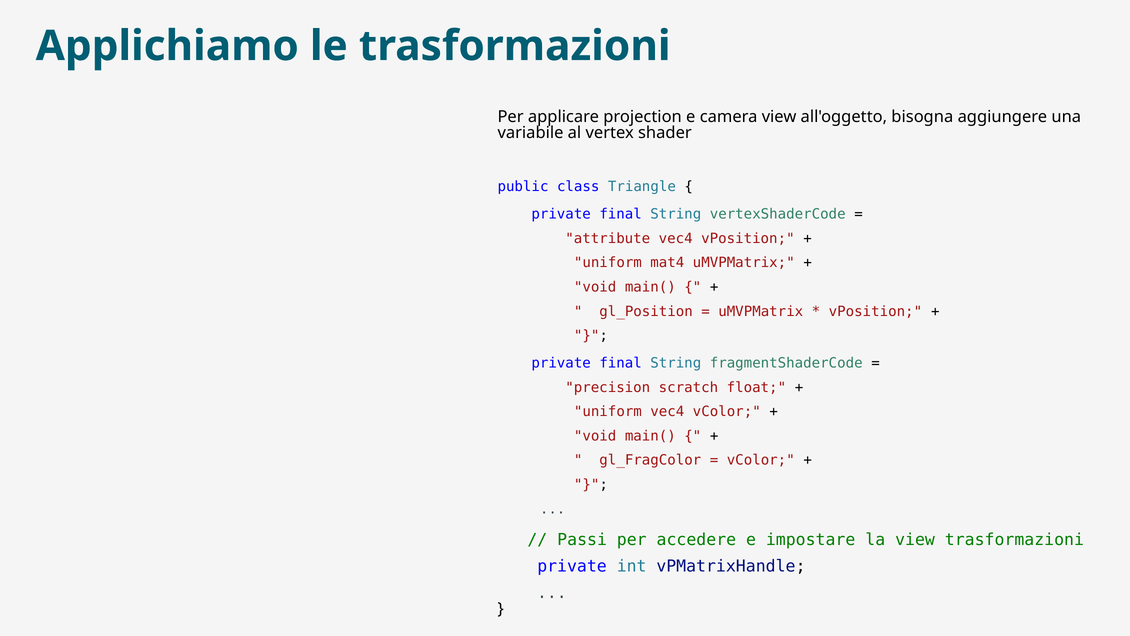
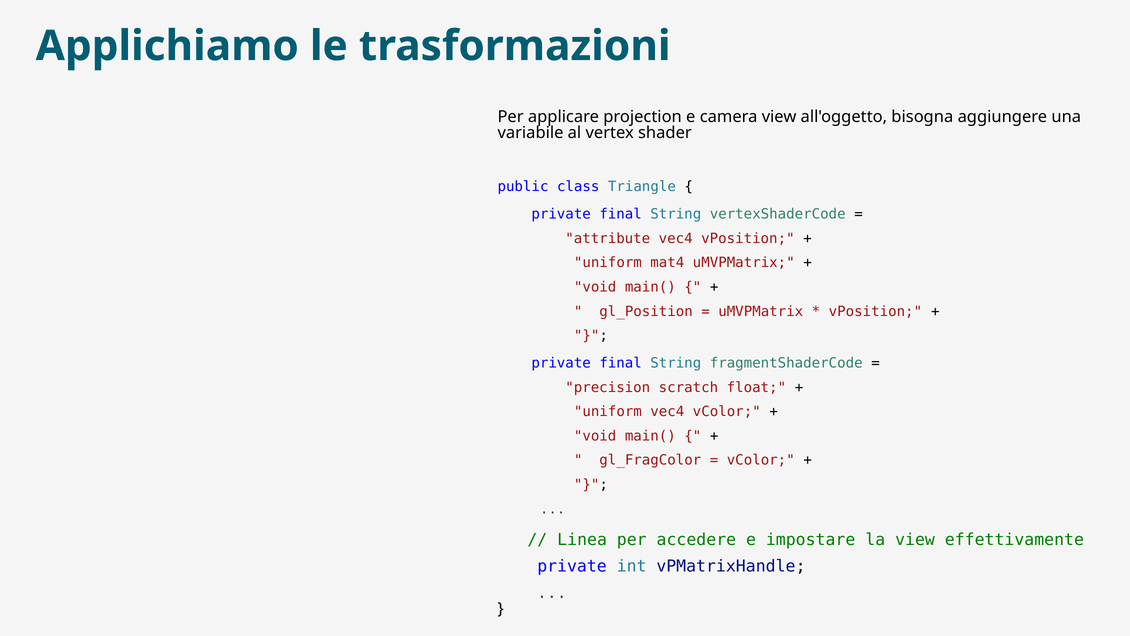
Passi: Passi -> Linea (582, 539)
view trasformazioni: trasformazioni -> effettivamente (1014, 539)
